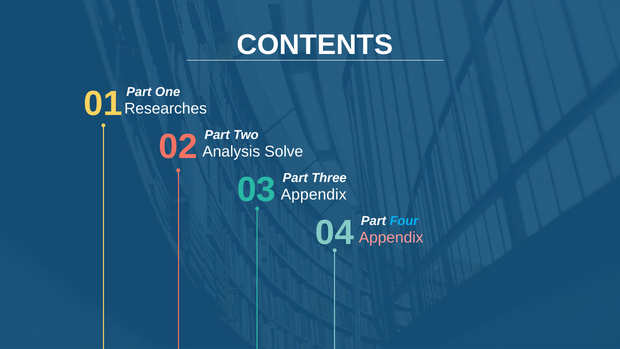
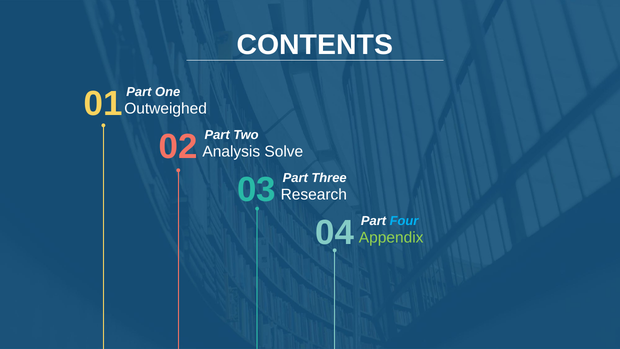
Researches: Researches -> Outweighed (166, 109)
03 Appendix: Appendix -> Research (314, 194)
Appendix colour: pink -> light green (391, 237)
